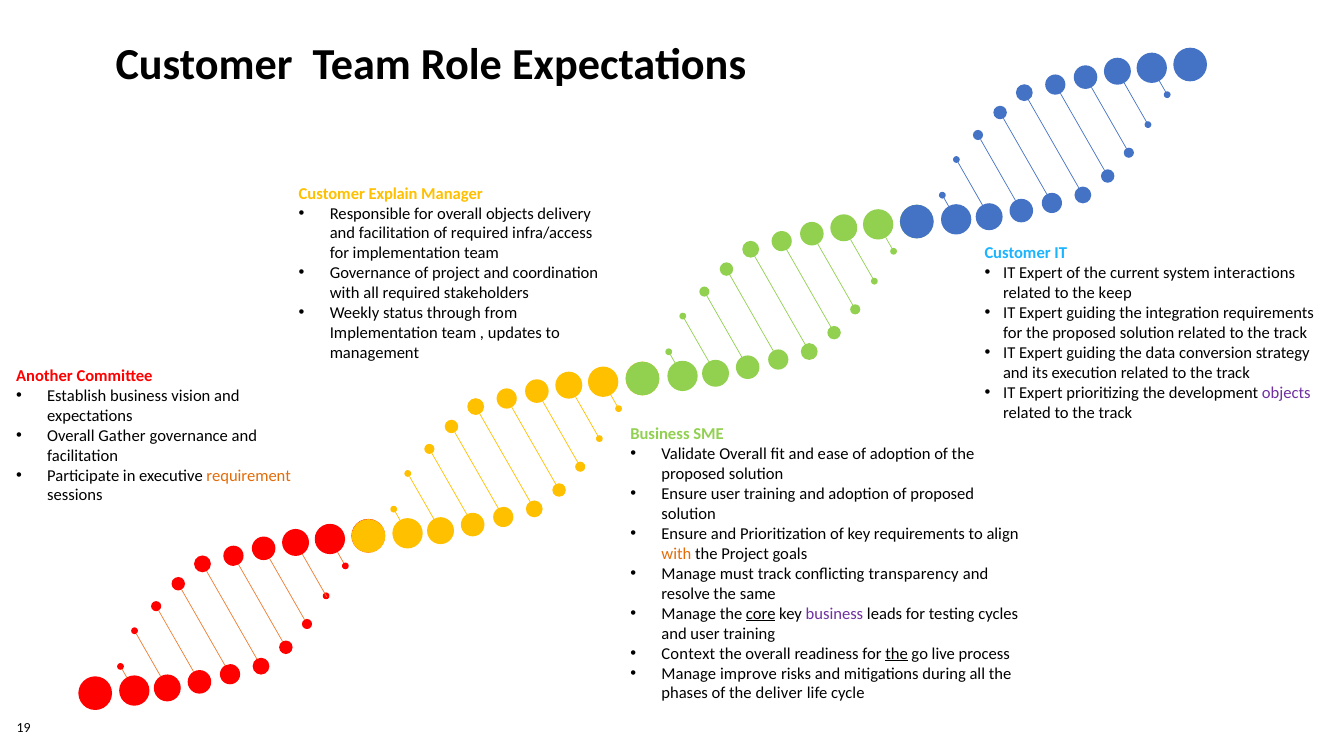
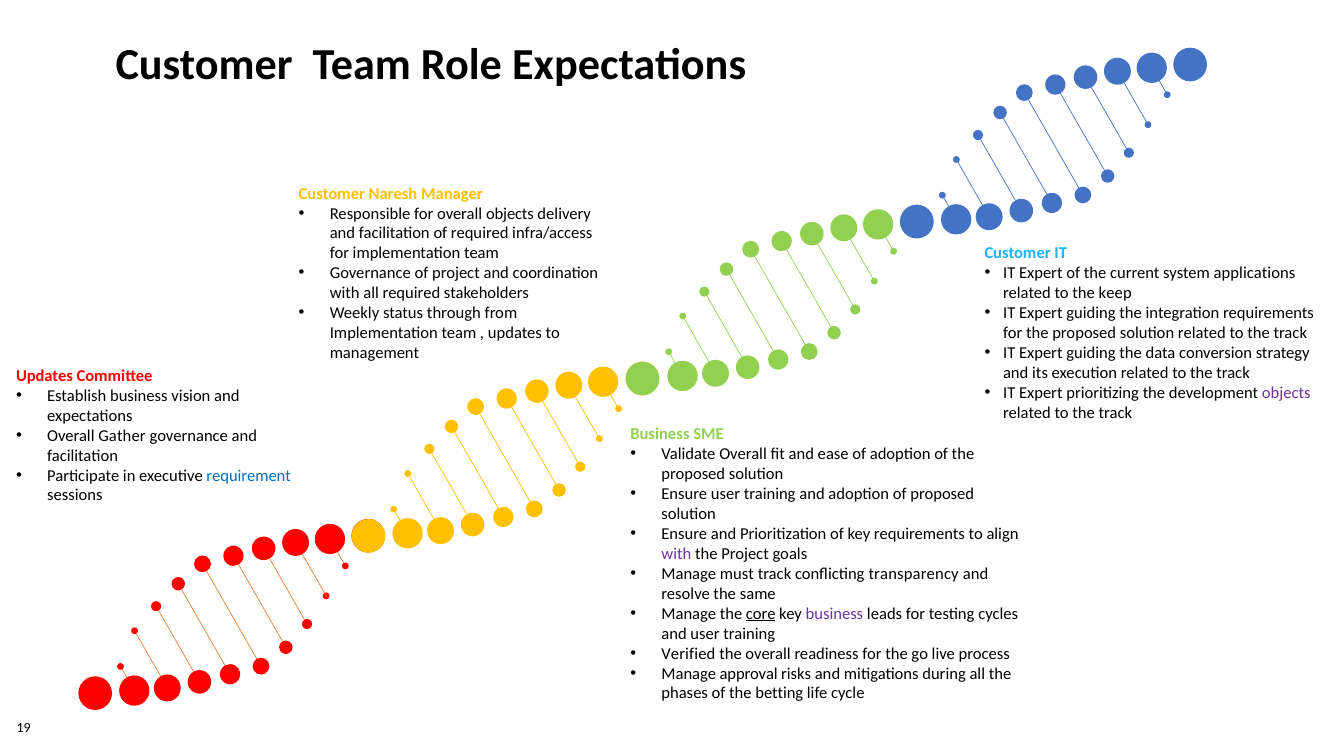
Explain: Explain -> Naresh (393, 194)
interactions: interactions -> applications (1255, 273)
Another: Another -> Updates (45, 376)
requirement colour: orange -> blue (249, 476)
with colour: orange -> purple (676, 554)
Context: Context -> Verified (688, 654)
the underline: present -> none (897, 654)
improve: improve -> approval (749, 674)
deliver: deliver -> betting (779, 693)
